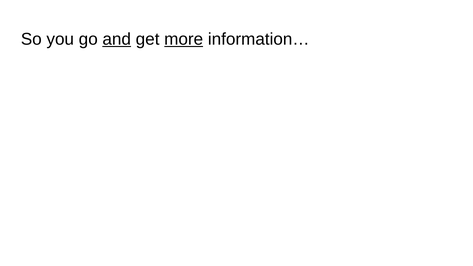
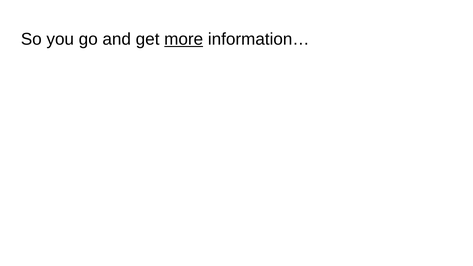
and underline: present -> none (117, 39)
